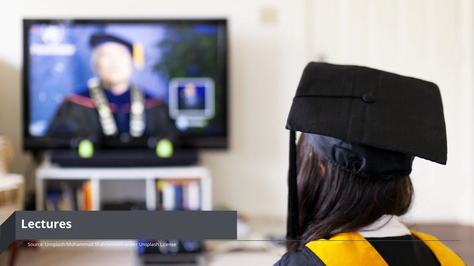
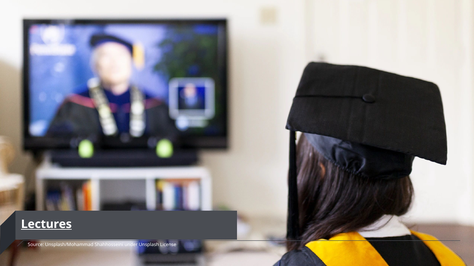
Lectures underline: none -> present (46, 225)
